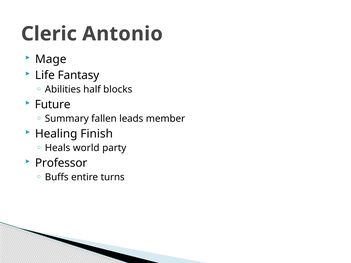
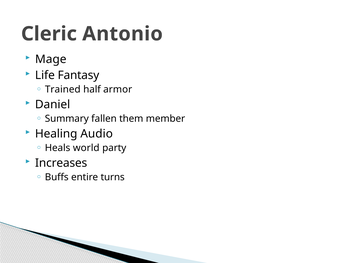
Abilities: Abilities -> Trained (63, 90)
blocks: blocks -> armor (118, 90)
Future: Future -> Daniel (53, 105)
leads: leads -> them (131, 119)
Finish: Finish -> Audio (97, 134)
Professor: Professor -> Increases (61, 163)
